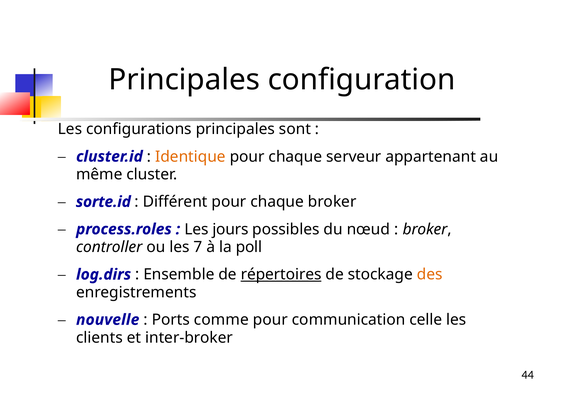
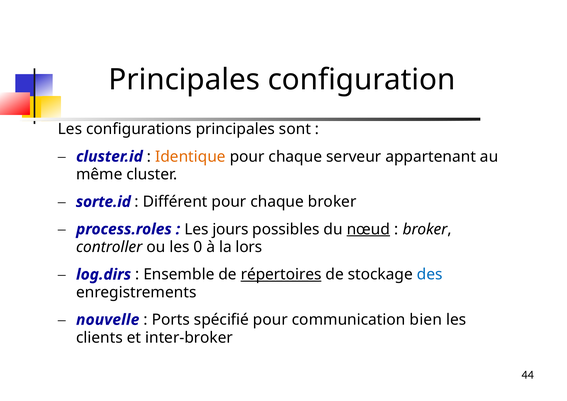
nœud underline: none -> present (368, 229)
7: 7 -> 0 (198, 247)
poll: poll -> lors (249, 247)
des colour: orange -> blue (430, 274)
comme: comme -> spécifié (221, 320)
celle: celle -> bien (426, 320)
